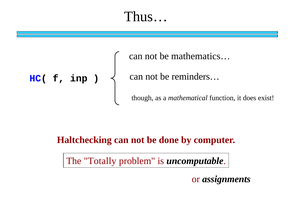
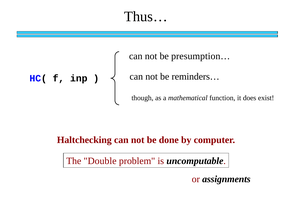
mathematics…: mathematics… -> presumption… (201, 56)
Totally: Totally -> Double (100, 161)
